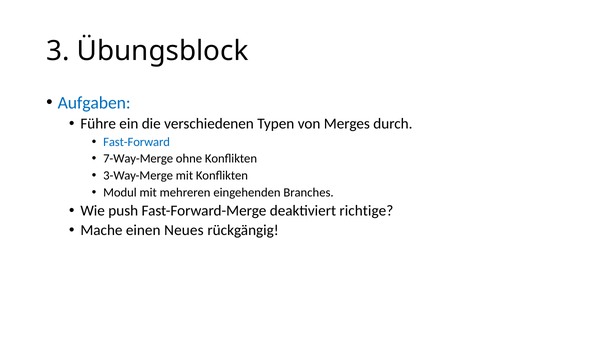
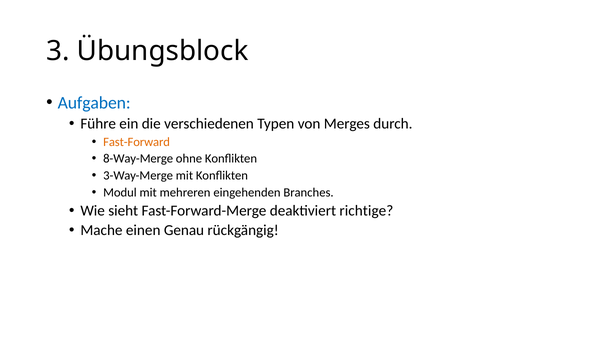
Fast-Forward colour: blue -> orange (137, 142)
7-Way-Merge: 7-Way-Merge -> 8-Way-Merge (138, 159)
push: push -> sieht (123, 210)
Neues: Neues -> Genau (184, 230)
